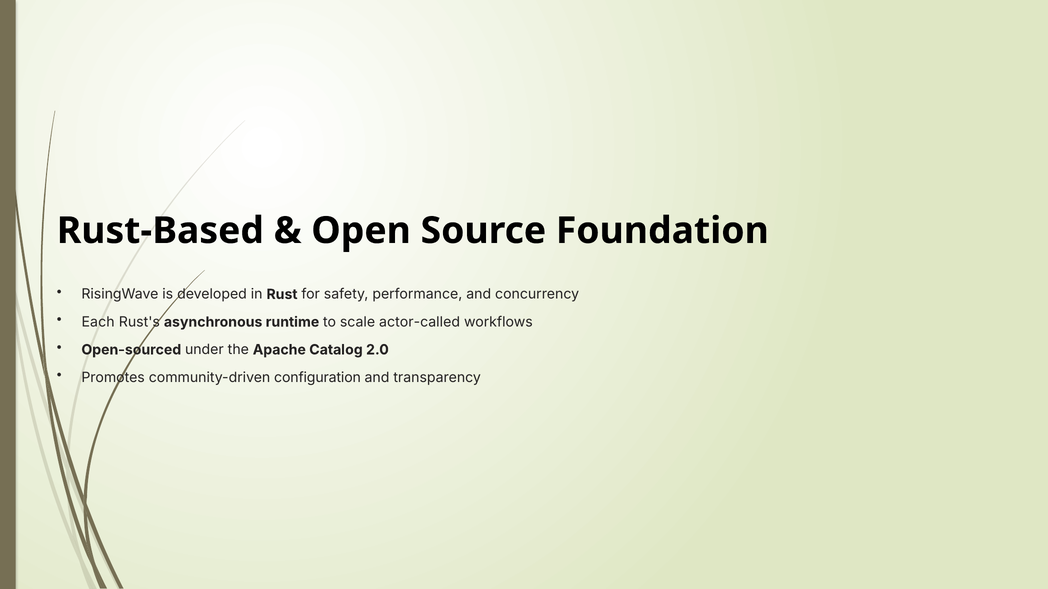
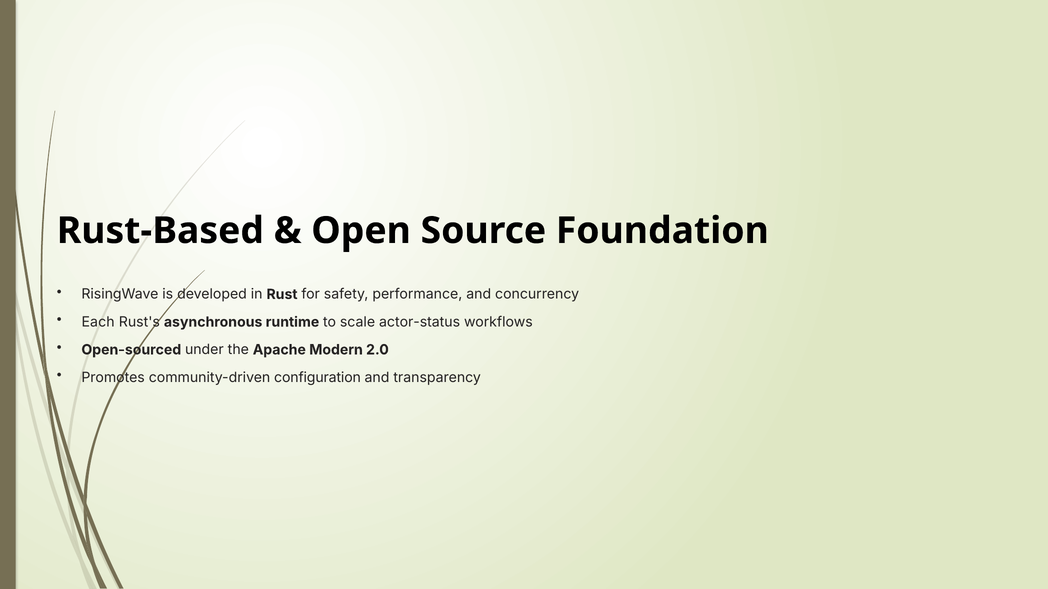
actor-called: actor-called -> actor-status (420, 322)
Catalog: Catalog -> Modern (336, 350)
